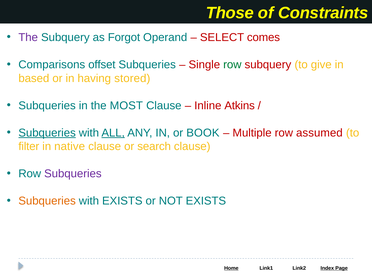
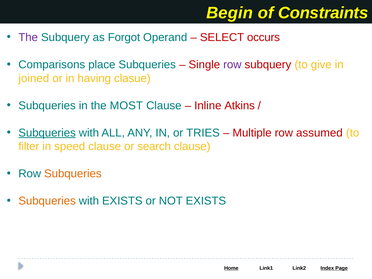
Those: Those -> Begin (230, 13)
comes: comes -> occurs (263, 37)
offset: offset -> place (102, 65)
row colour: green -> purple (232, 65)
based: based -> joined (34, 78)
stored: stored -> clasue (132, 78)
ALL underline: present -> none (113, 133)
BOOK: BOOK -> TRIES (203, 133)
native: native -> speed (70, 146)
Subqueries colour: purple -> orange (73, 174)
